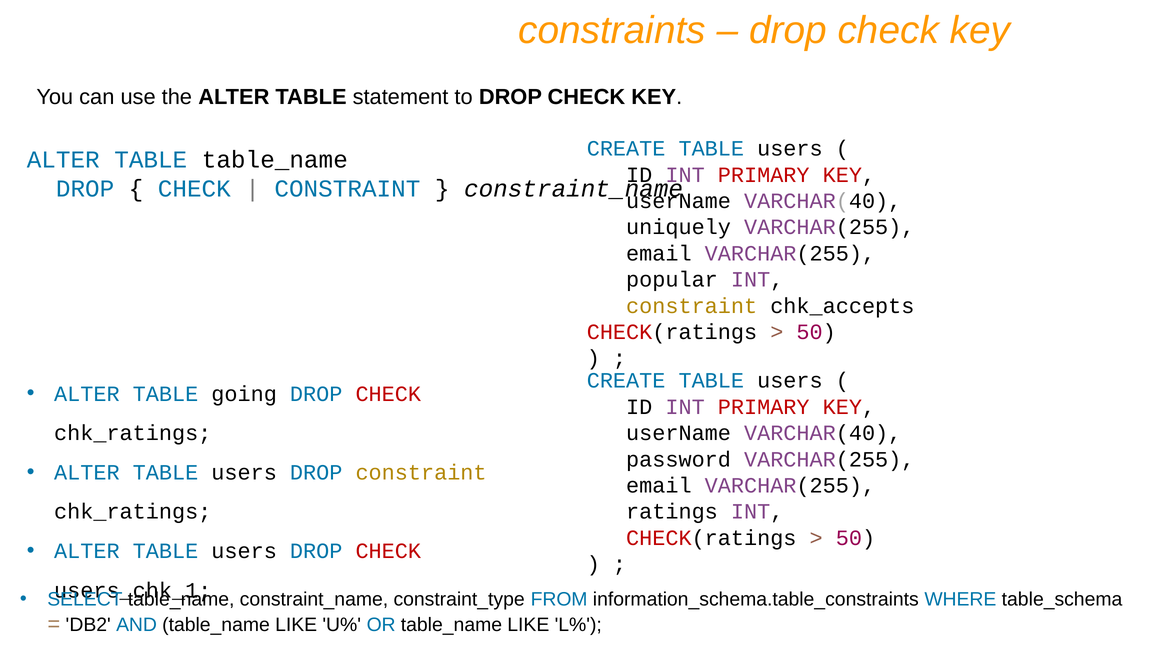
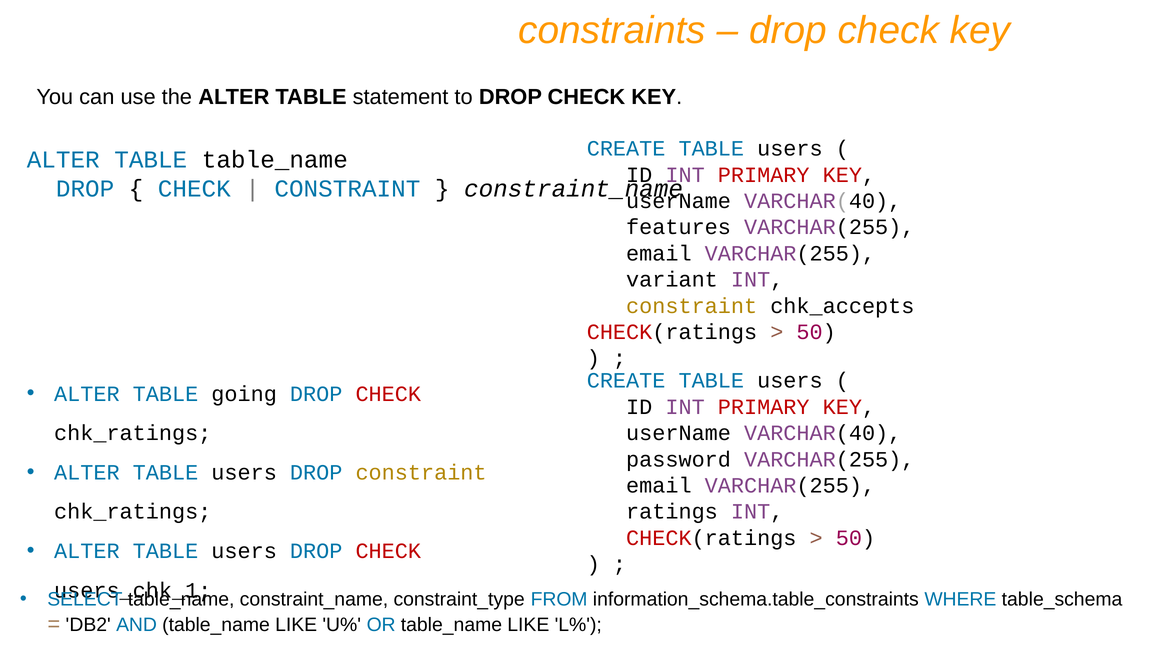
uniquely: uniquely -> features (679, 227)
popular: popular -> variant (672, 280)
